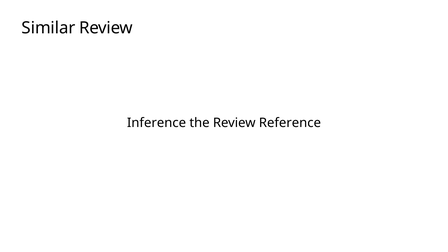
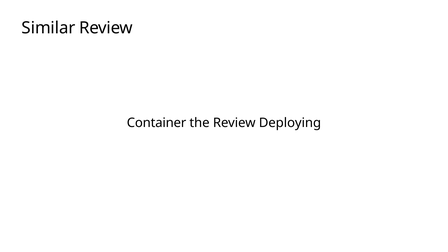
Inference: Inference -> Container (157, 123)
Reference: Reference -> Deploying (290, 123)
